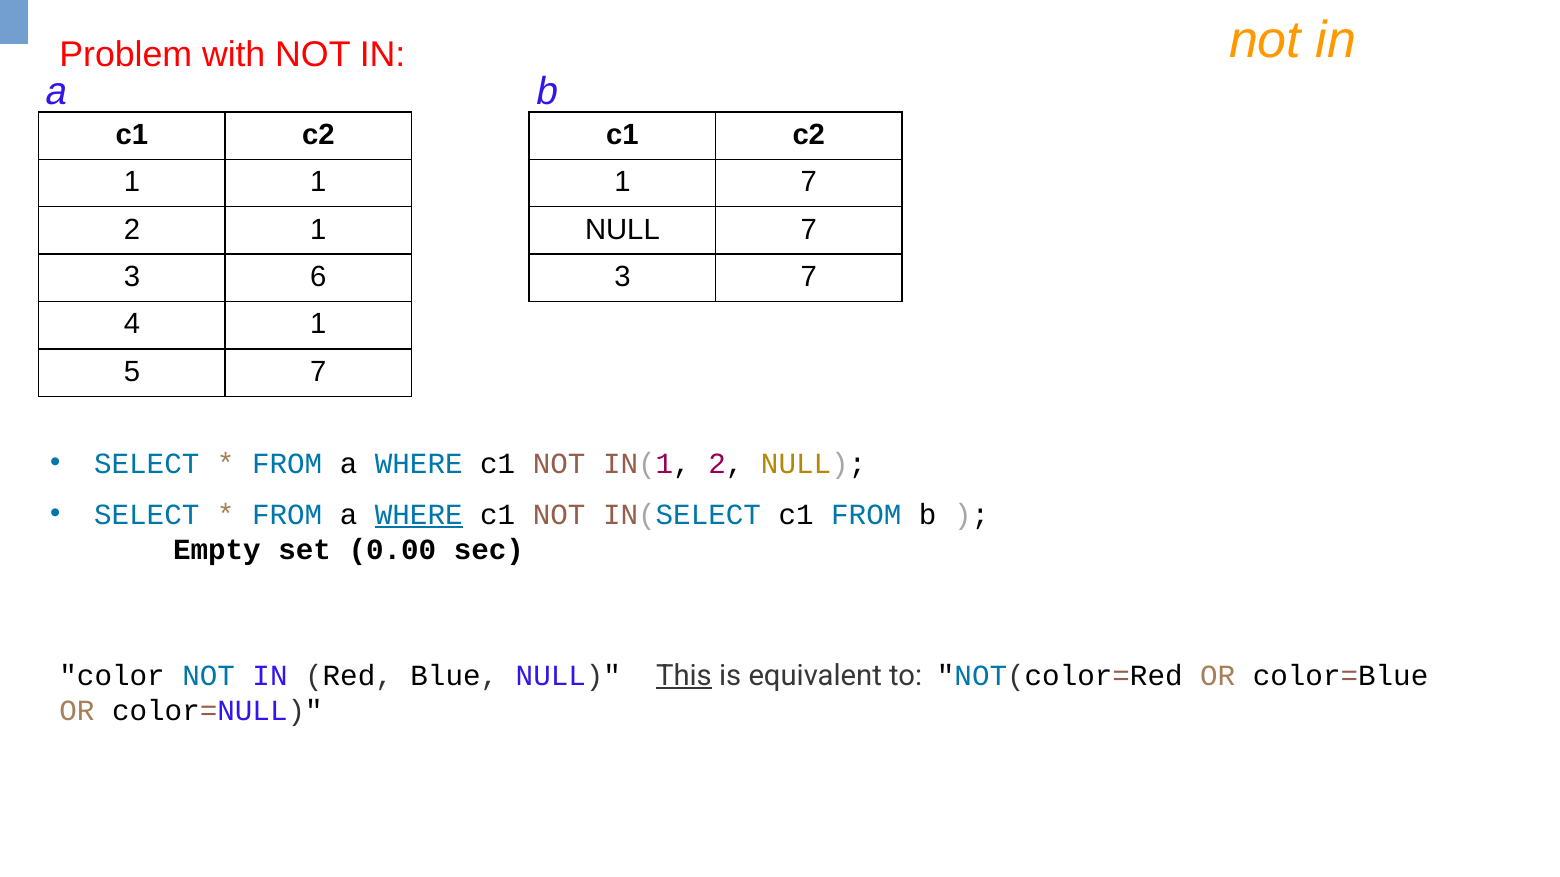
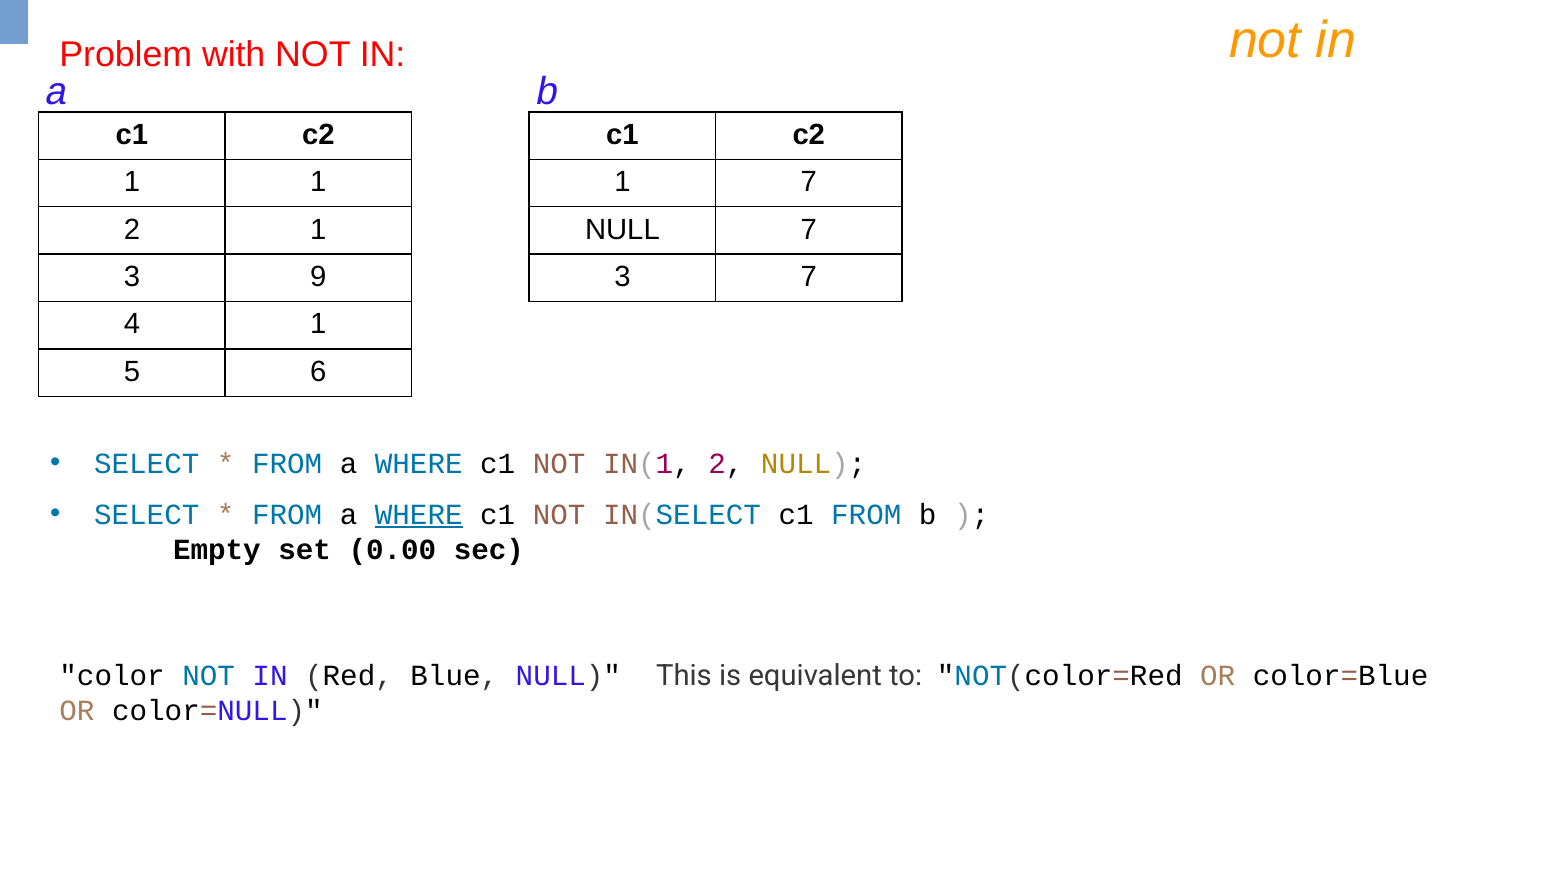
6: 6 -> 9 (318, 277)
5 7: 7 -> 6 (318, 372)
This underline: present -> none (684, 676)
